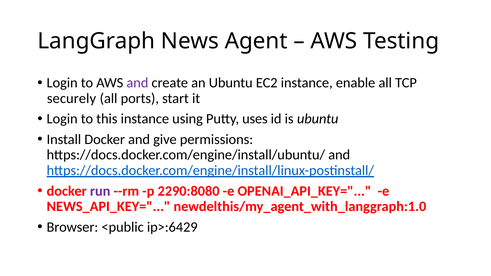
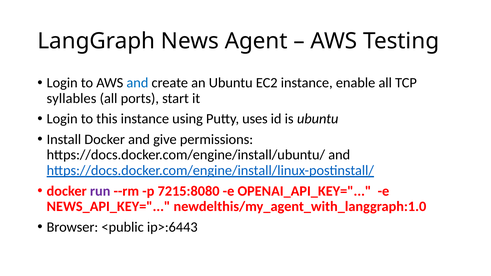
and colour: purple -> blue (137, 83)
securely: securely -> syllables (72, 98)
2290:8080: 2290:8080 -> 7215:8080 (189, 191)
ip>:6429: ip>:6429 -> ip>:6443 (172, 227)
